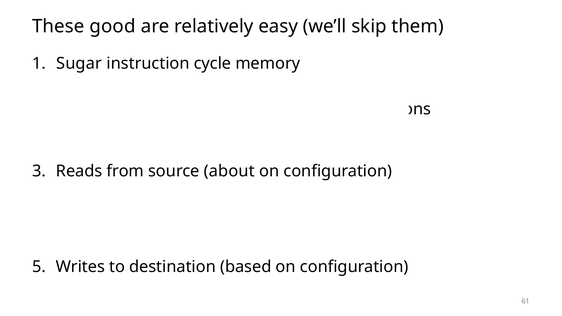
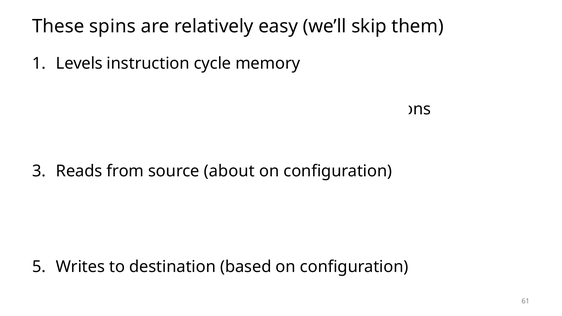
good: good -> spins (112, 26)
Sugar: Sugar -> Levels (79, 64)
